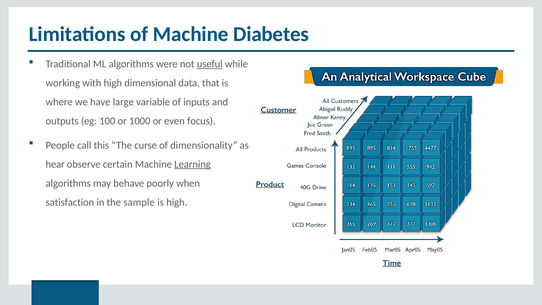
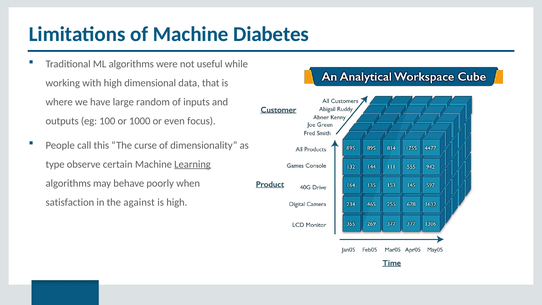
useful underline: present -> none (210, 64)
variable: variable -> random (153, 102)
hear: hear -> type (55, 164)
sample: sample -> against (139, 202)
